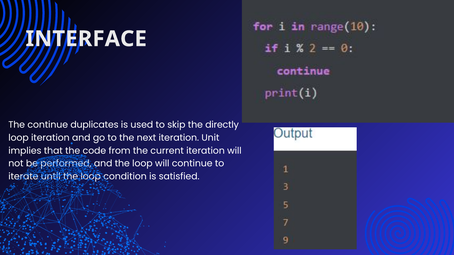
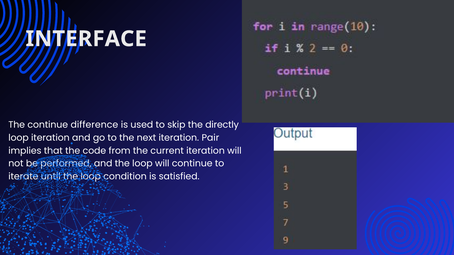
duplicates: duplicates -> difference (94, 125)
Unit: Unit -> Pair (210, 138)
